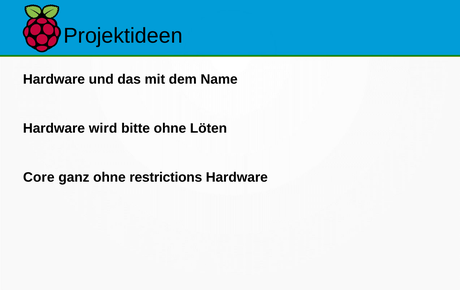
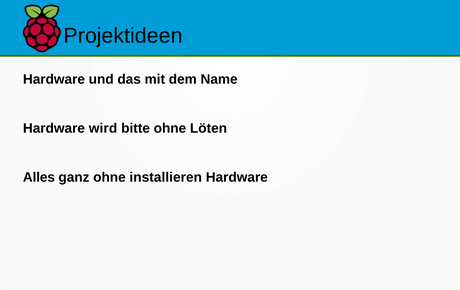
Core: Core -> Alles (39, 177)
restrictions: restrictions -> installieren (166, 177)
